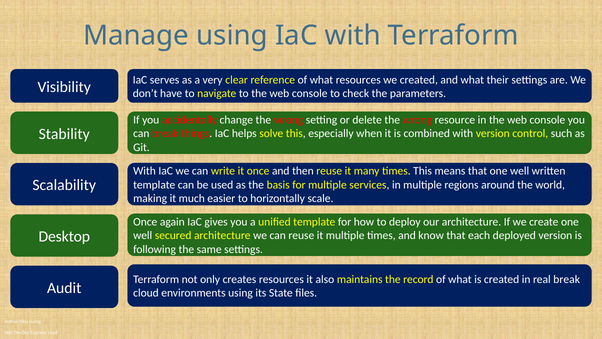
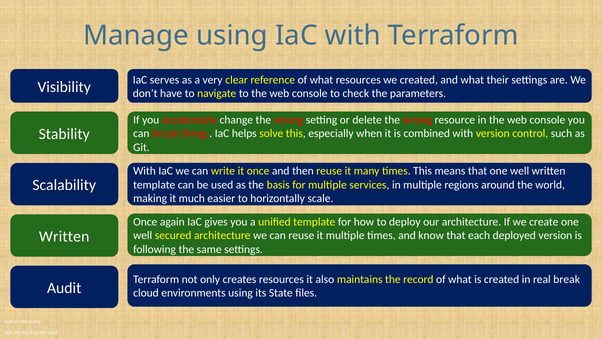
Desktop: Desktop -> Written (64, 236)
